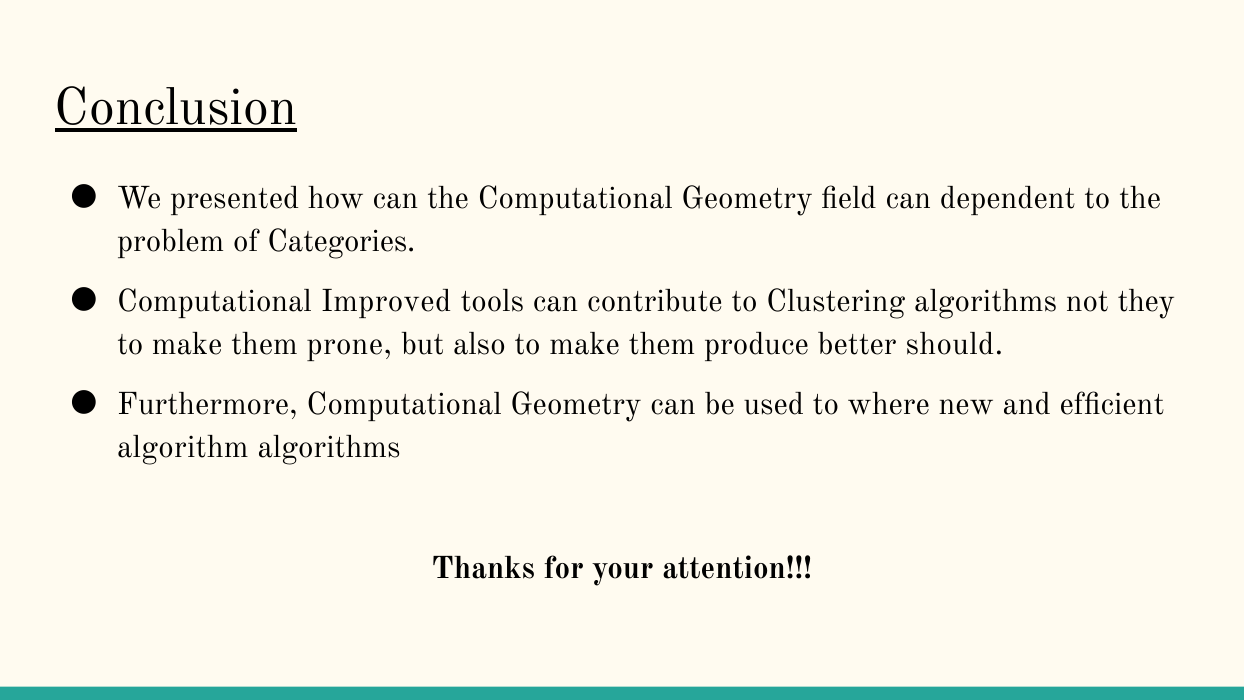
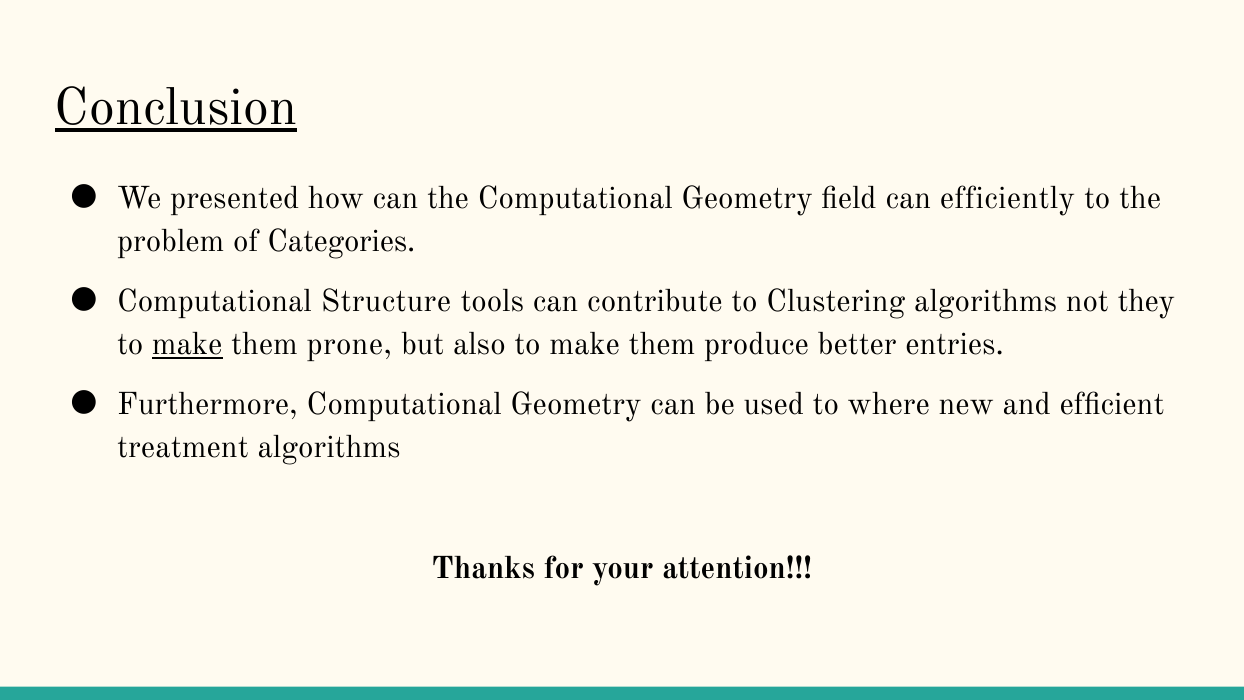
dependent: dependent -> efficiently (1007, 198)
Improved: Improved -> Structure (386, 301)
make underline: none -> present (187, 344)
should: should -> entries (955, 344)
algorithm: algorithm -> treatment (183, 447)
